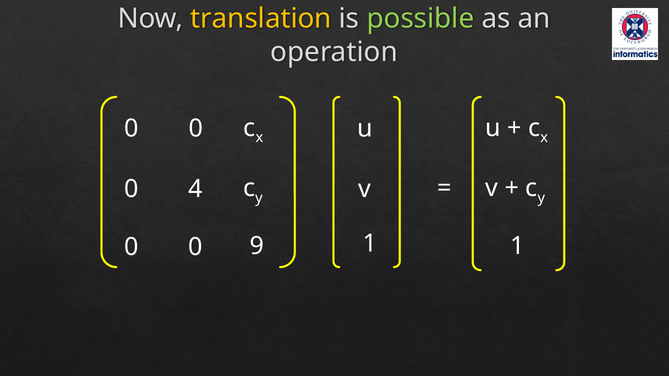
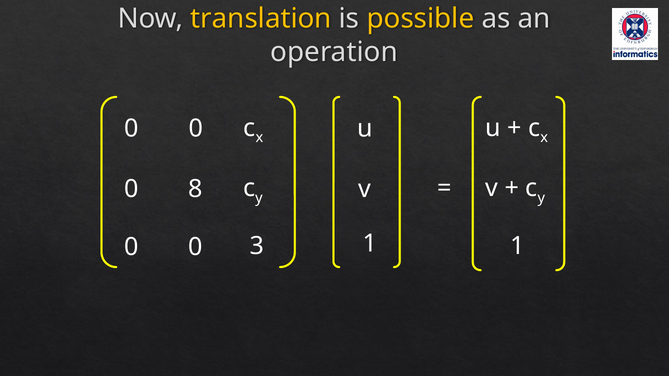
possible colour: light green -> yellow (420, 19)
4: 4 -> 8 (195, 189)
9: 9 -> 3 (257, 246)
